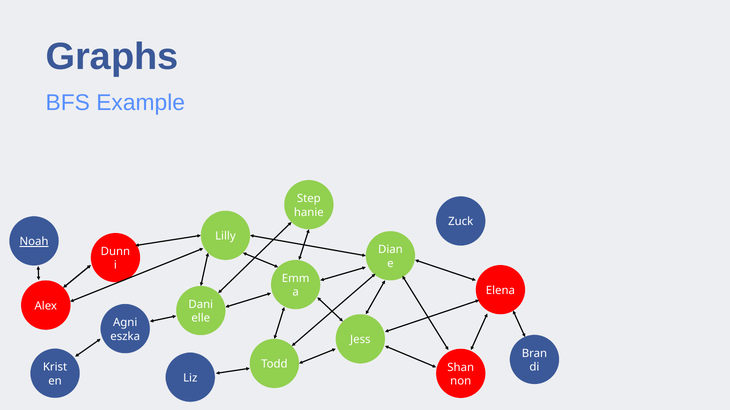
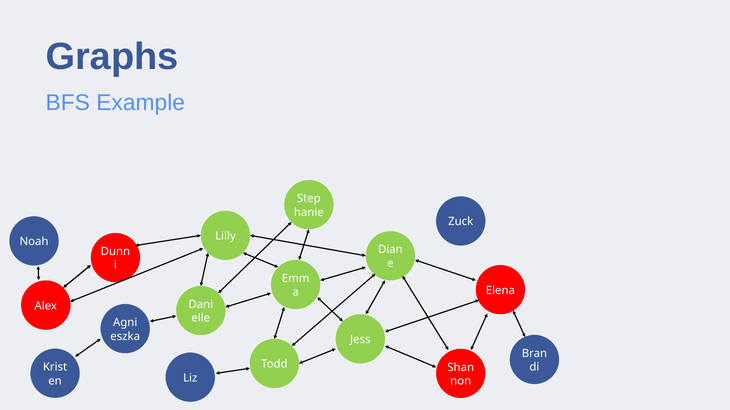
Noah underline: present -> none (34, 242)
